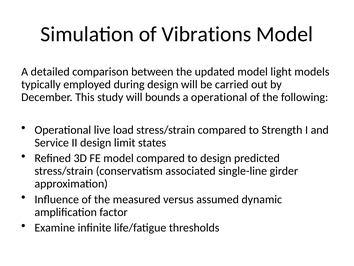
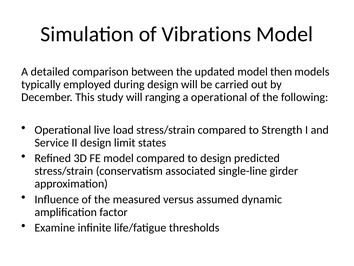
light: light -> then (281, 72)
bounds: bounds -> ranging (163, 97)
